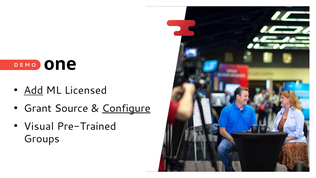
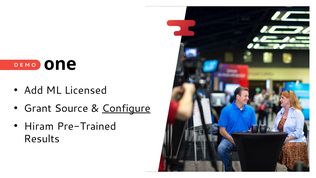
Add underline: present -> none (33, 90)
Visual: Visual -> Hiram (39, 126)
Groups: Groups -> Results (42, 139)
